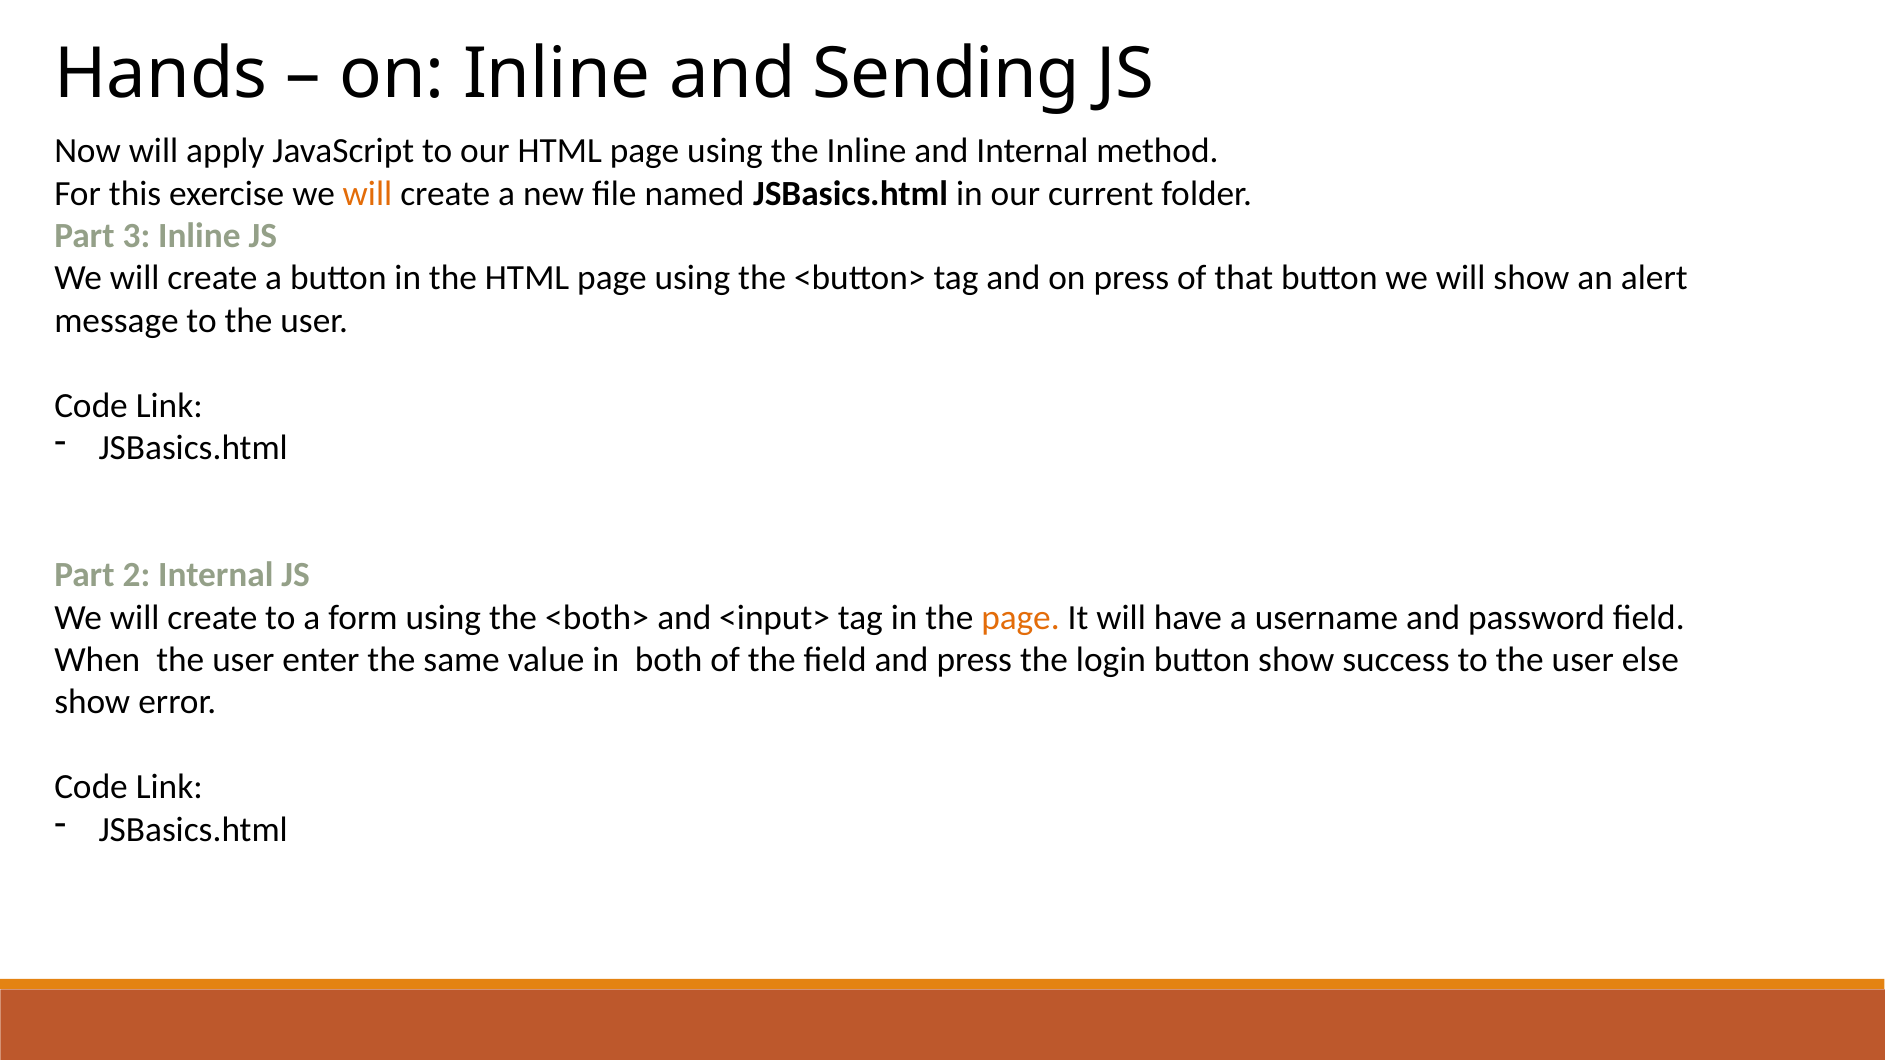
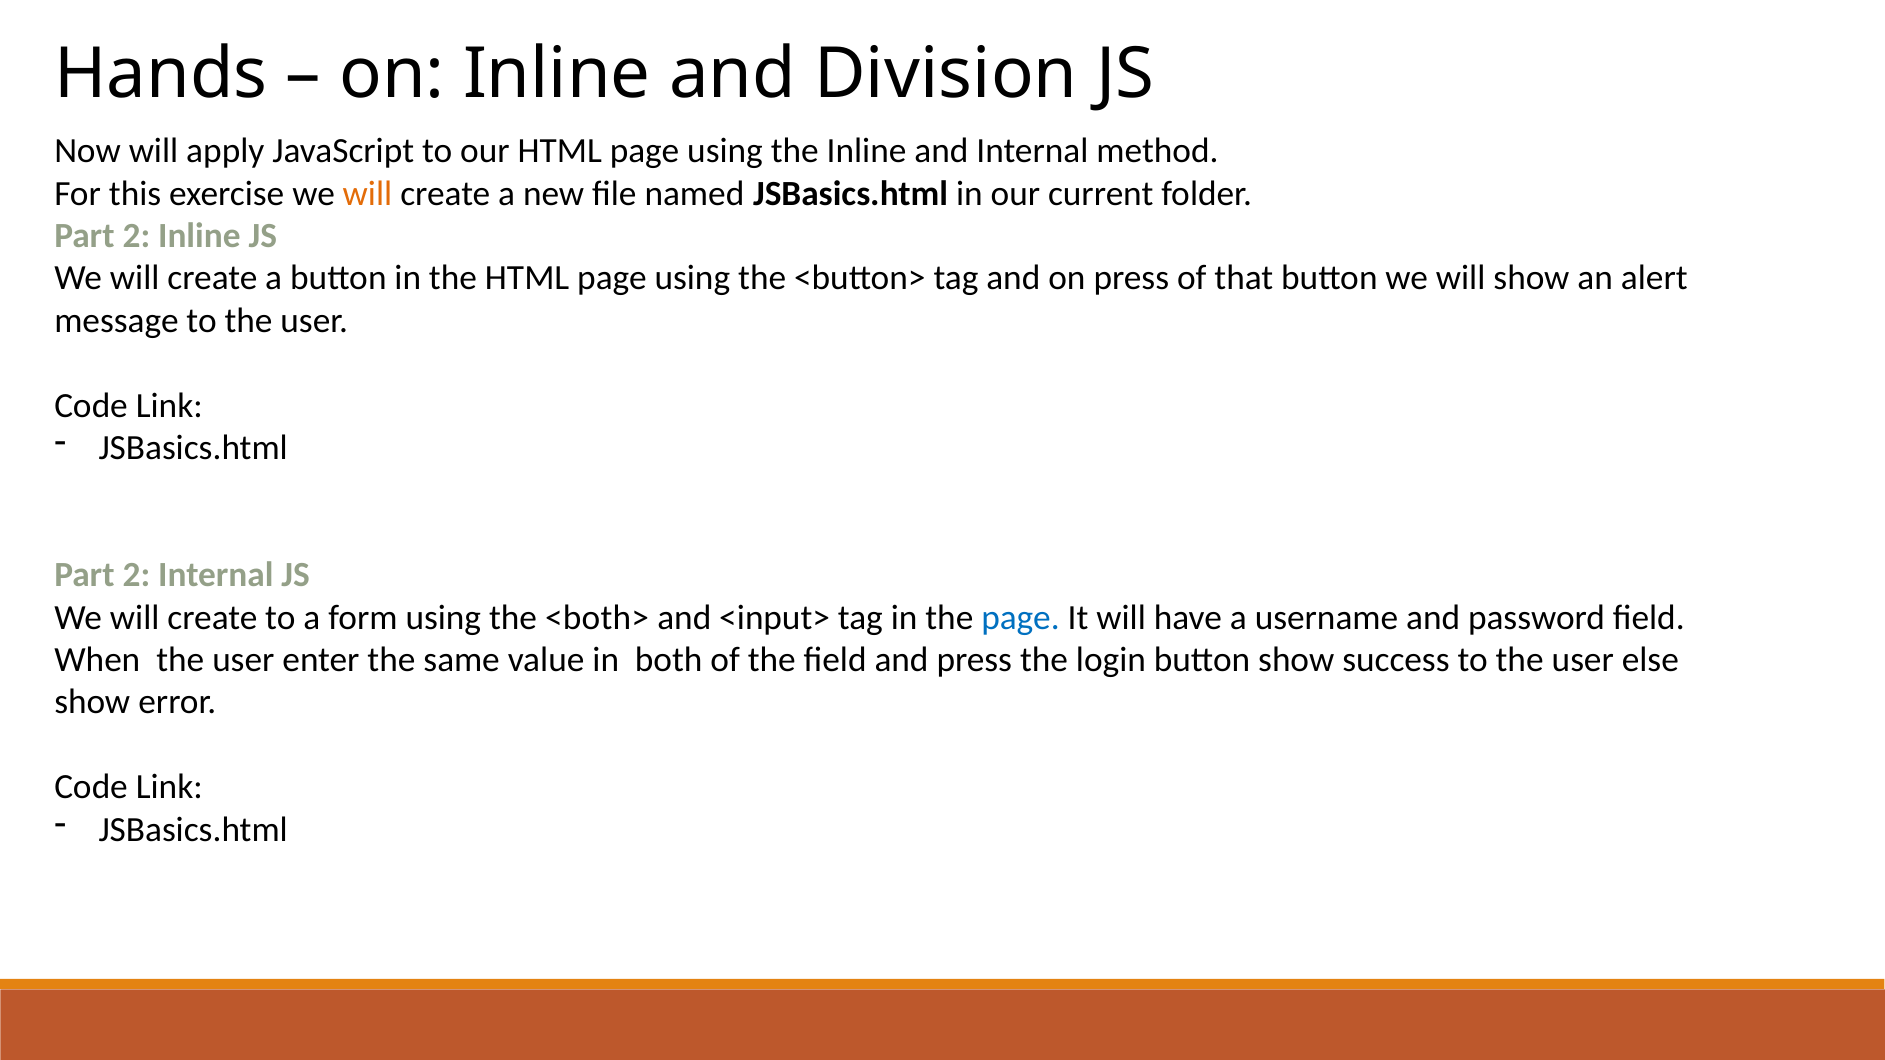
Sending: Sending -> Division (946, 74)
3: 3 -> 2 (136, 236)
page colour: orange -> blue (1020, 618)
